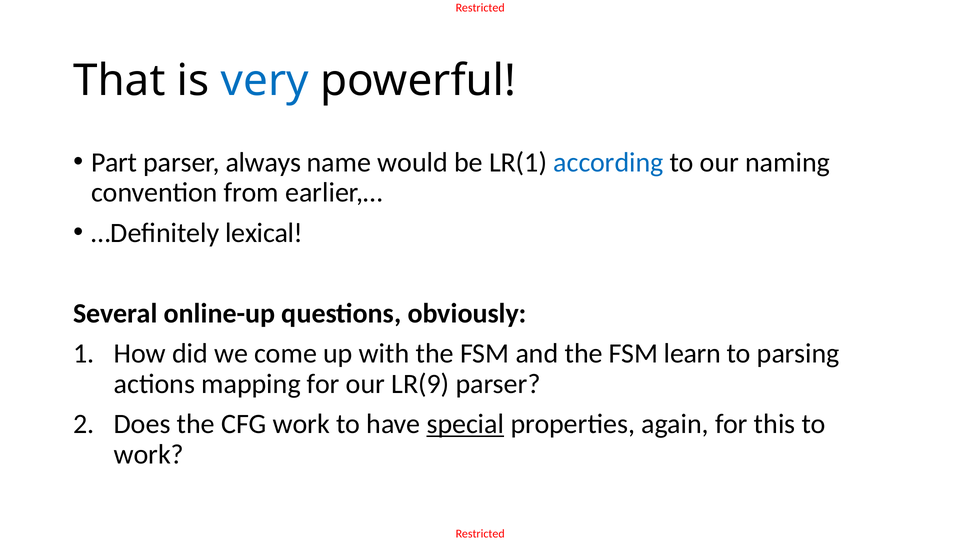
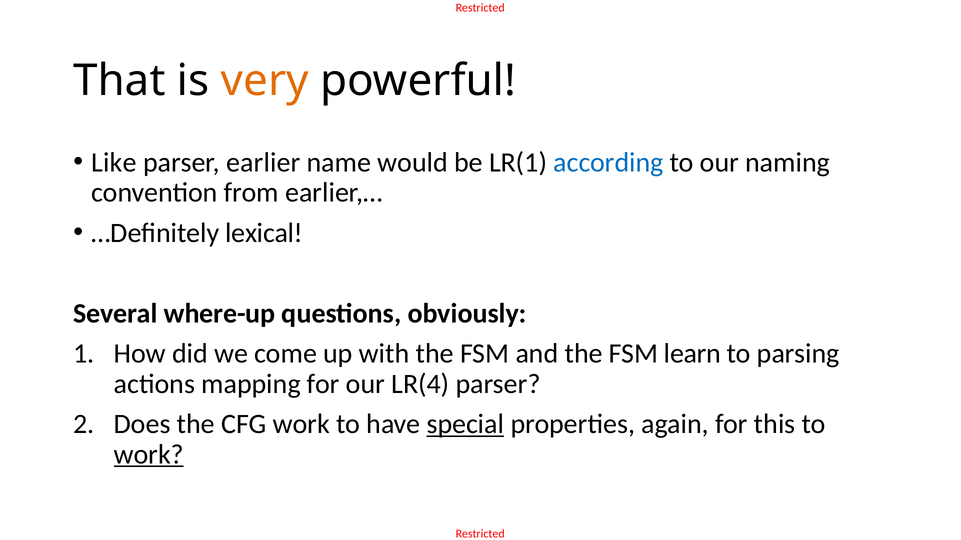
very colour: blue -> orange (265, 81)
Part: Part -> Like (114, 162)
always: always -> earlier (263, 162)
online-up: online-up -> where-up (220, 314)
LR(9: LR(9 -> LR(4 (420, 384)
work underline: none -> present (149, 455)
